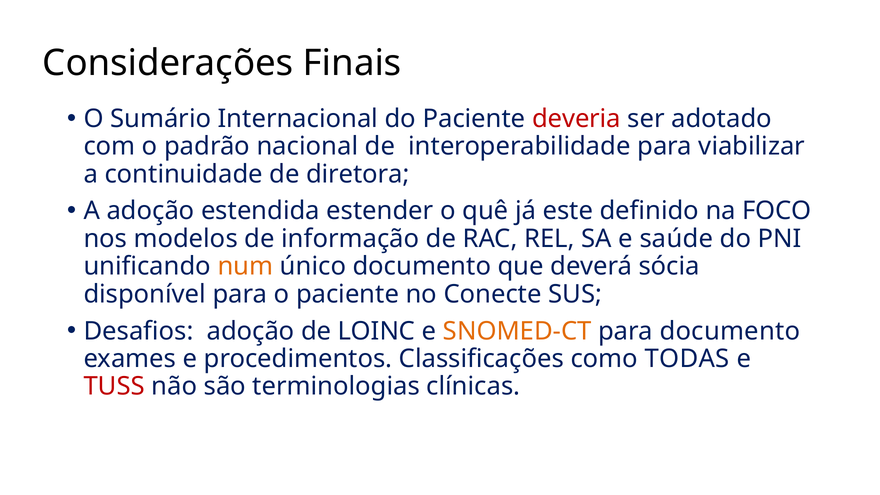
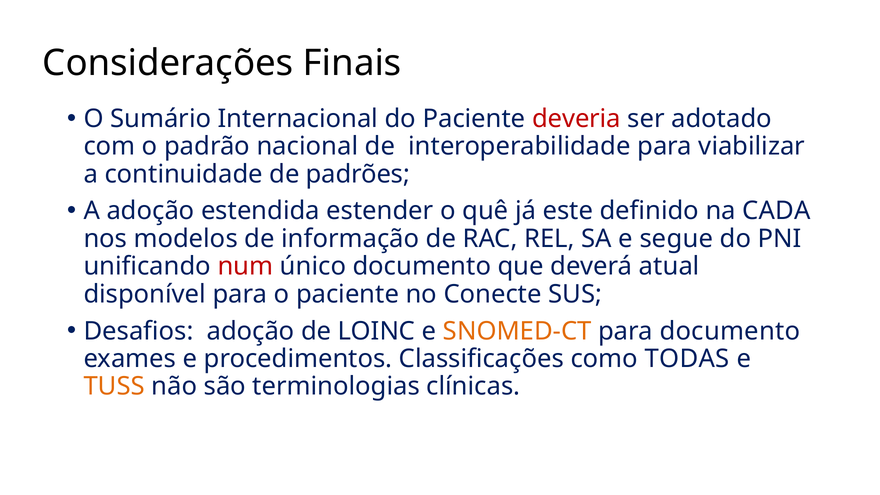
diretora: diretora -> padrões (358, 174)
FOCO: FOCO -> CADA (777, 211)
saúde: saúde -> segue (676, 239)
num colour: orange -> red (245, 266)
sócia: sócia -> atual (669, 266)
TUSS colour: red -> orange (114, 386)
